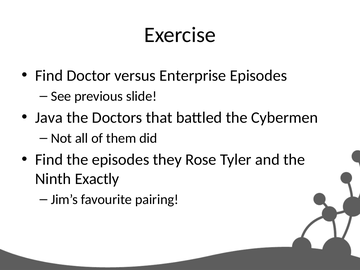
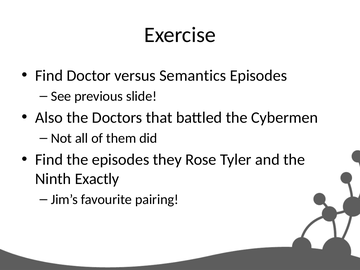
Enterprise: Enterprise -> Semantics (193, 76)
Java: Java -> Also (49, 118)
